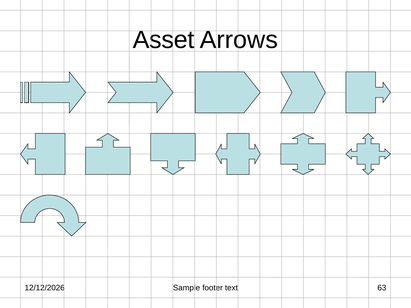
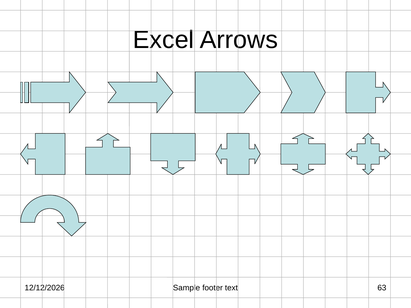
Asset: Asset -> Excel (164, 40)
